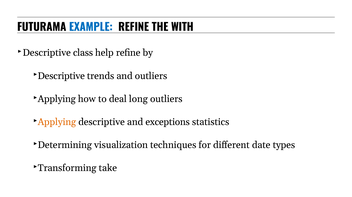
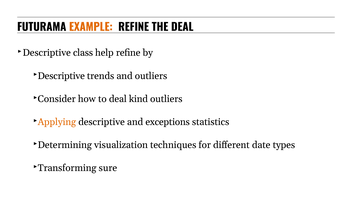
EXAMPLE colour: blue -> orange (91, 27)
THE WITH: WITH -> DEAL (182, 27)
Applying: Applying -> Consider (57, 99)
long: long -> kind (138, 99)
take: take -> sure (108, 169)
